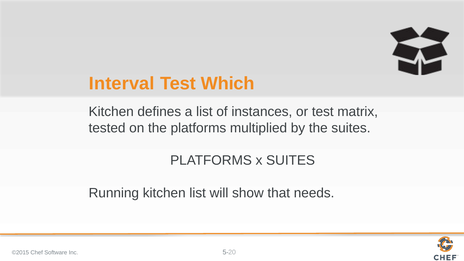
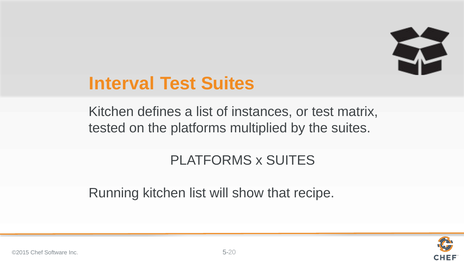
Test Which: Which -> Suites (228, 84)
needs: needs -> recipe (314, 193)
